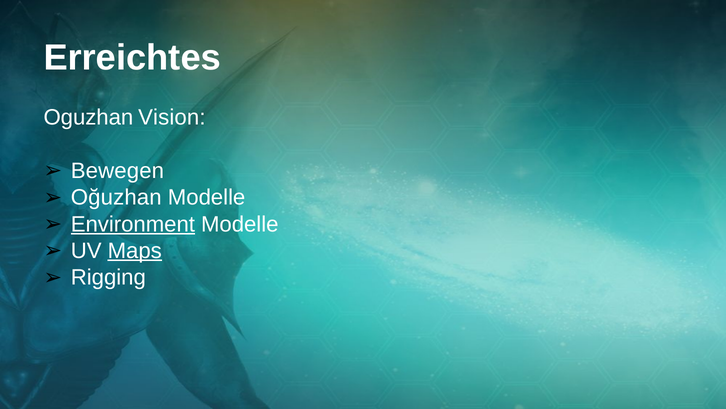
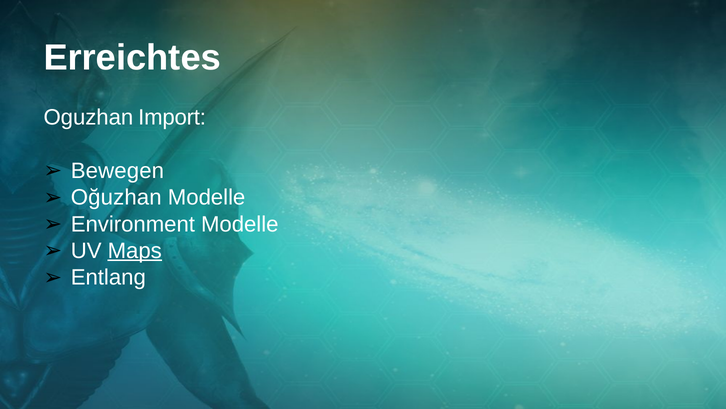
Vision: Vision -> Import (172, 117)
Environment underline: present -> none (133, 224)
Rigging: Rigging -> Entlang (108, 277)
